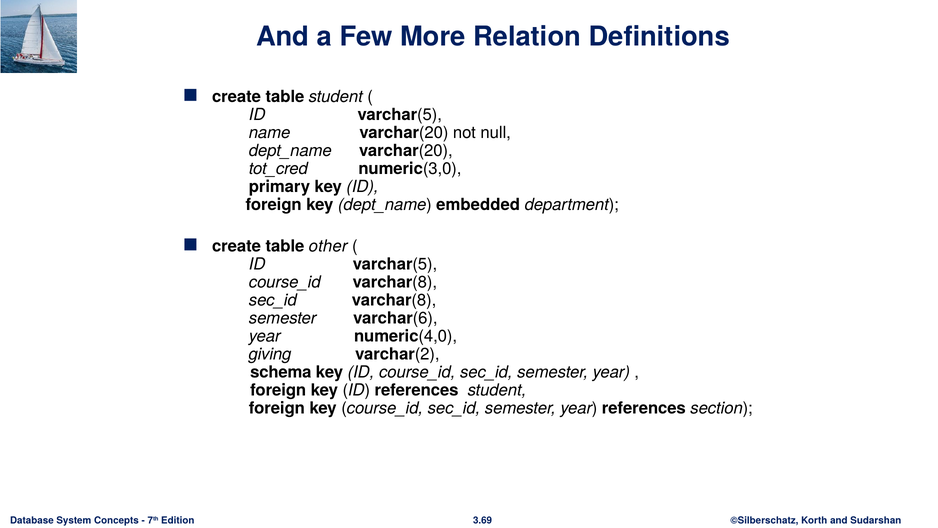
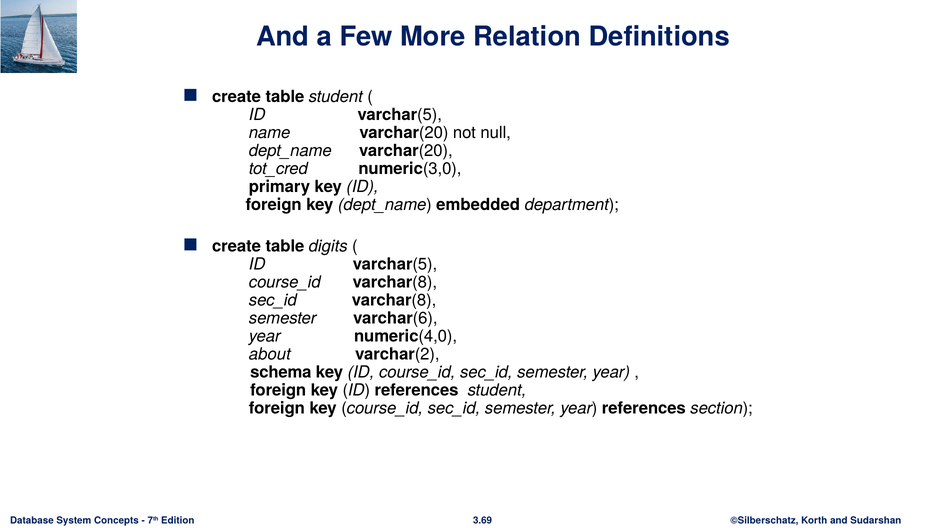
other: other -> digits (328, 246)
giving: giving -> about (270, 354)
